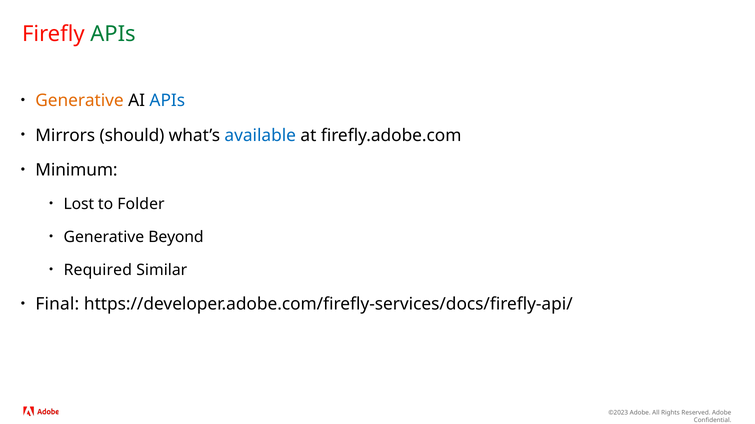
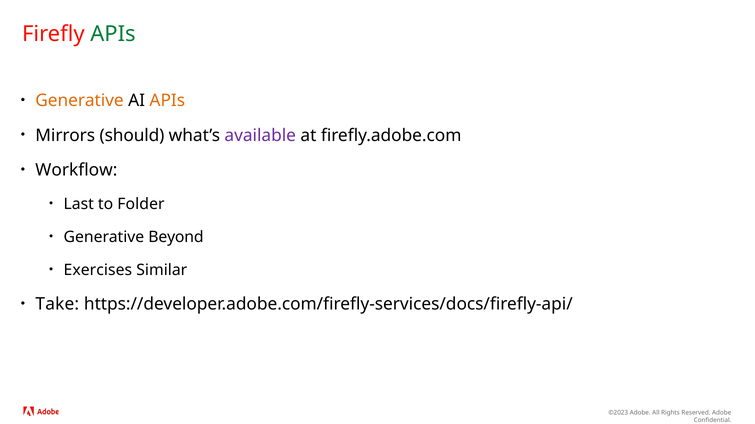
APIs colour: blue -> orange (167, 101)
available colour: blue -> purple (260, 136)
Minimum: Minimum -> Workflow (76, 171)
Lost: Lost -> Last (79, 204)
Required: Required -> Exercises (98, 271)
Final: Final -> Take (57, 305)
